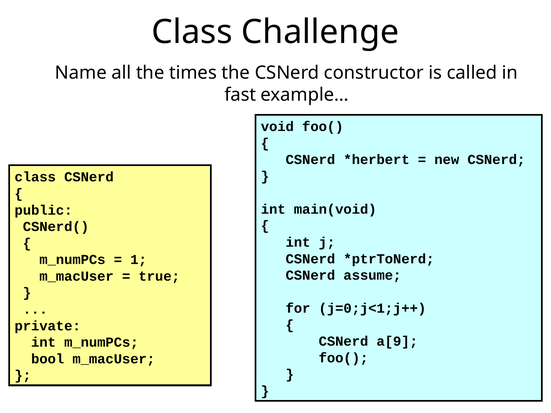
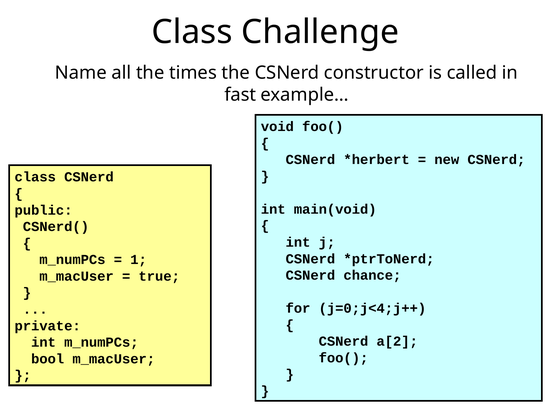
assume: assume -> chance (372, 275)
j=0;j<1;j++: j=0;j<1;j++ -> j=0;j<4;j++ (372, 309)
a[9: a[9 -> a[2 (397, 342)
